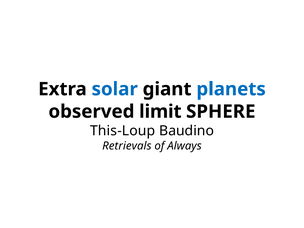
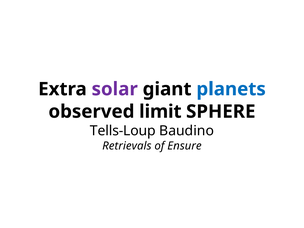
solar colour: blue -> purple (115, 89)
This-Loup: This-Loup -> Tells-Loup (123, 131)
Always: Always -> Ensure (184, 146)
